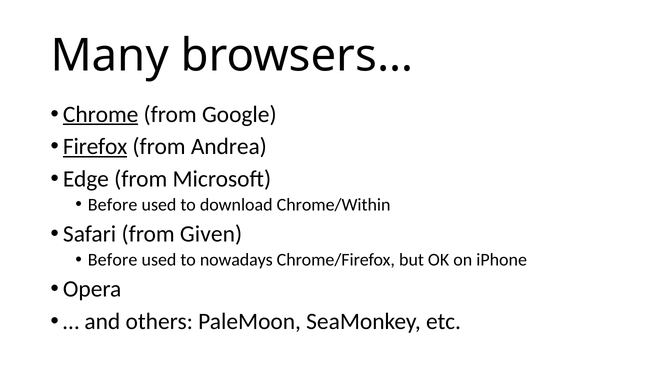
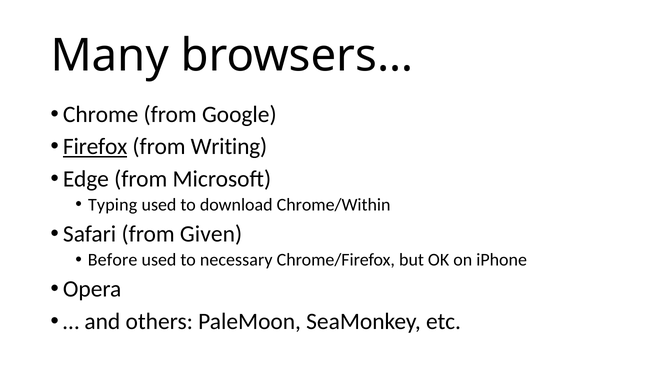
Chrome underline: present -> none (101, 114)
Andrea: Andrea -> Writing (229, 147)
Before: Before -> Typing (113, 205)
nowadays: nowadays -> necessary (236, 260)
